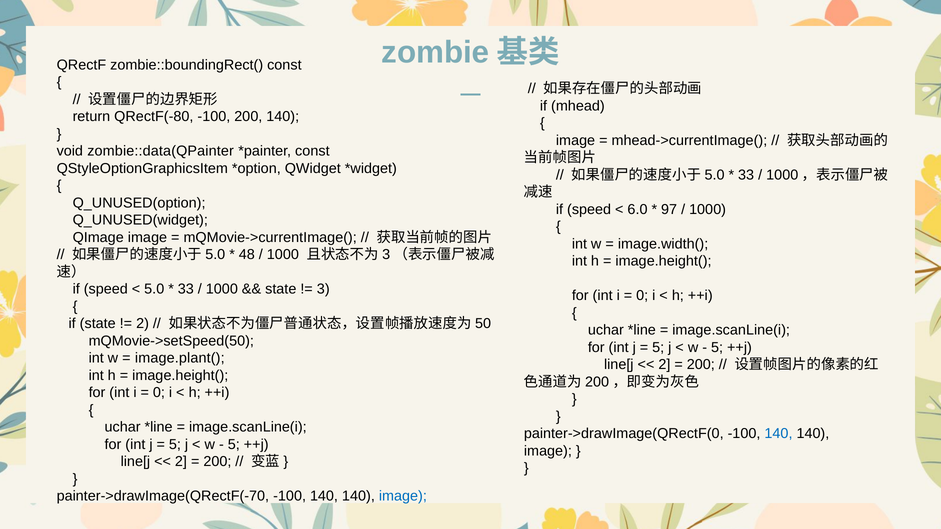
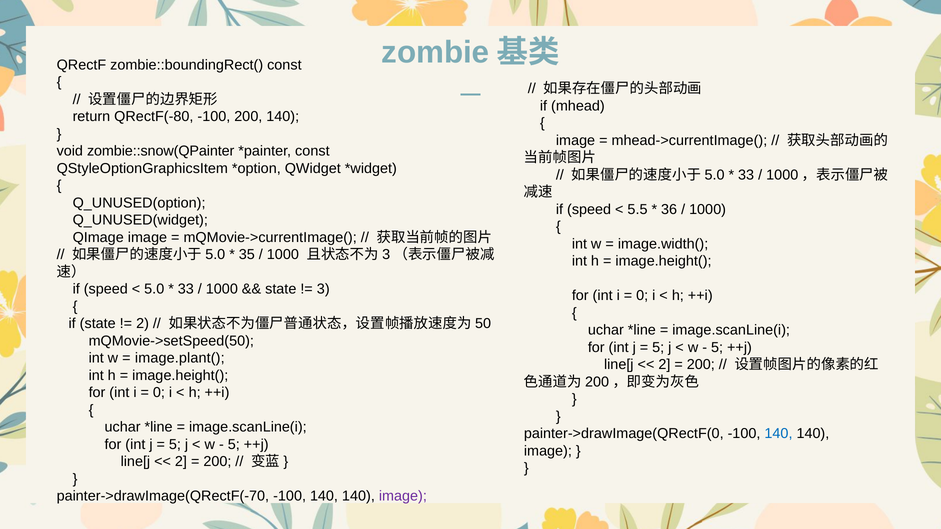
zombie::data(QPainter: zombie::data(QPainter -> zombie::snow(QPainter (161, 151)
6.0: 6.0 -> 5.5 (638, 210)
97: 97 -> 36 (669, 210)
48: 48 -> 35 (247, 255)
image colour: blue -> purple (403, 497)
